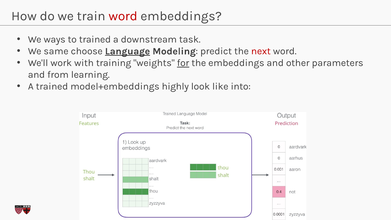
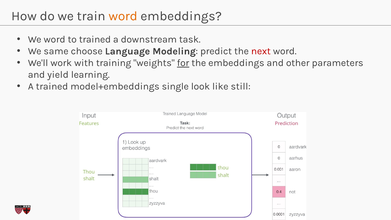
word colour: red -> orange (123, 16)
We ways: ways -> word (55, 39)
Language underline: present -> none (127, 51)
from: from -> yield (58, 75)
highly: highly -> single (175, 86)
into: into -> still (241, 86)
